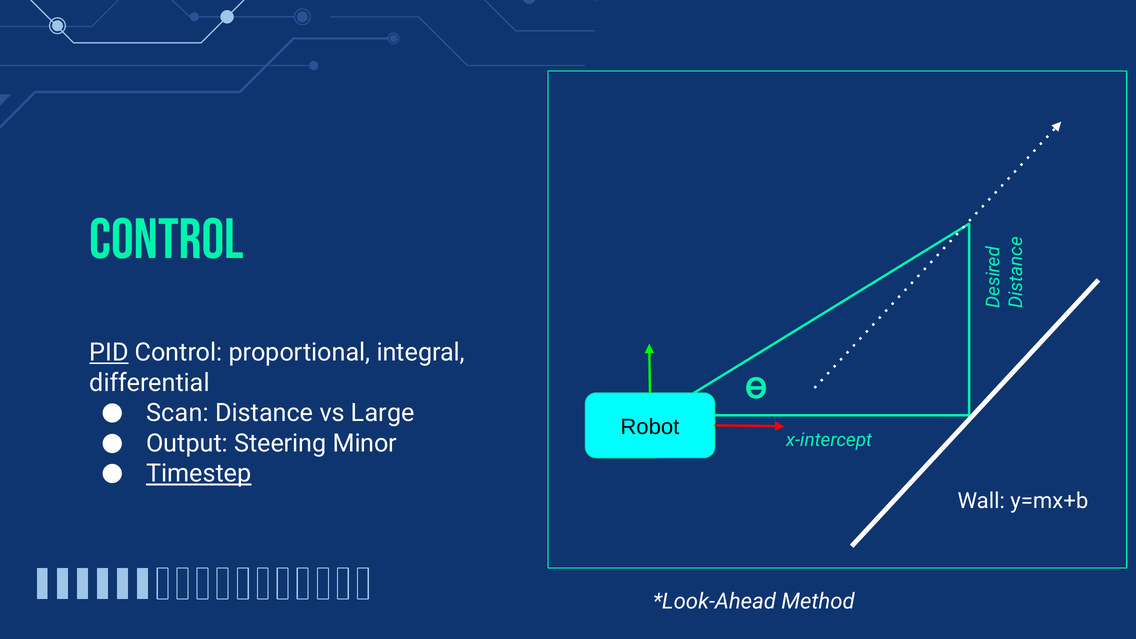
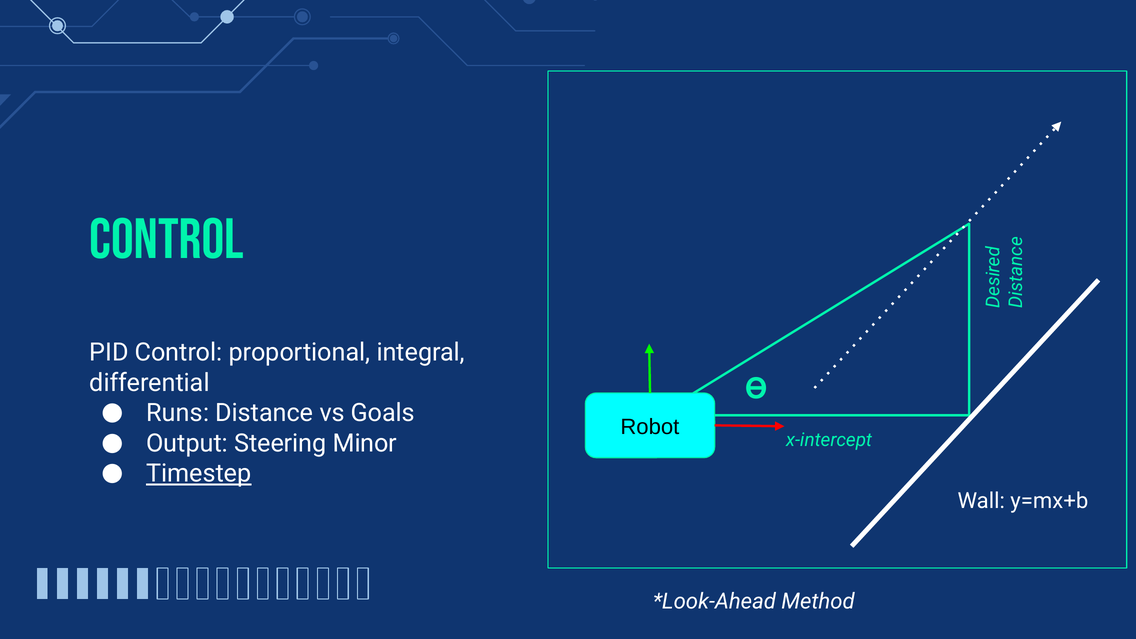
PID underline: present -> none (109, 353)
Scan: Scan -> Runs (178, 413)
Large: Large -> Goals (383, 413)
